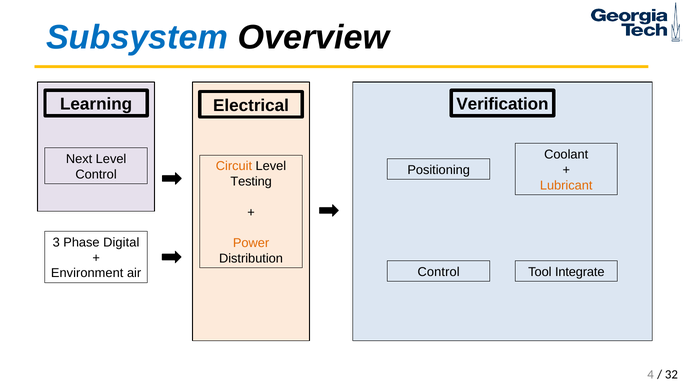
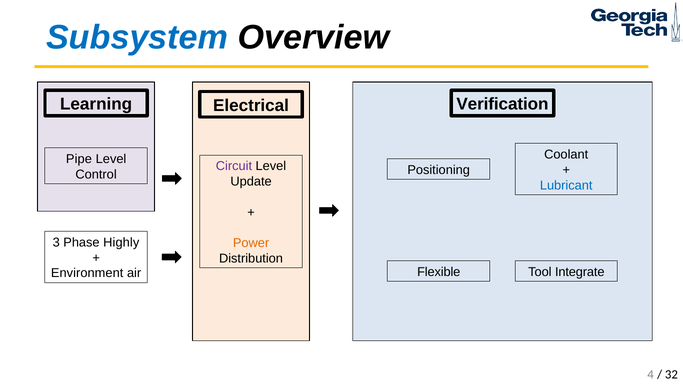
Next: Next -> Pipe (79, 159)
Circuit colour: orange -> purple (234, 166)
Testing: Testing -> Update (251, 182)
Lubricant colour: orange -> blue (566, 185)
Digital: Digital -> Highly (121, 243)
Control: Control -> Flexible (439, 272)
